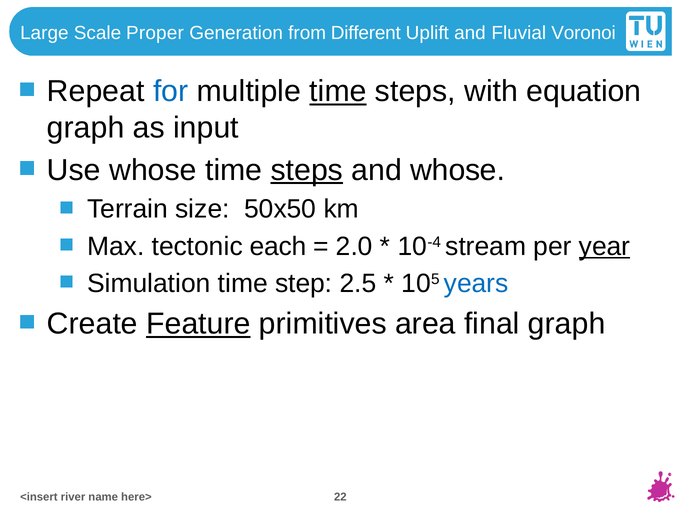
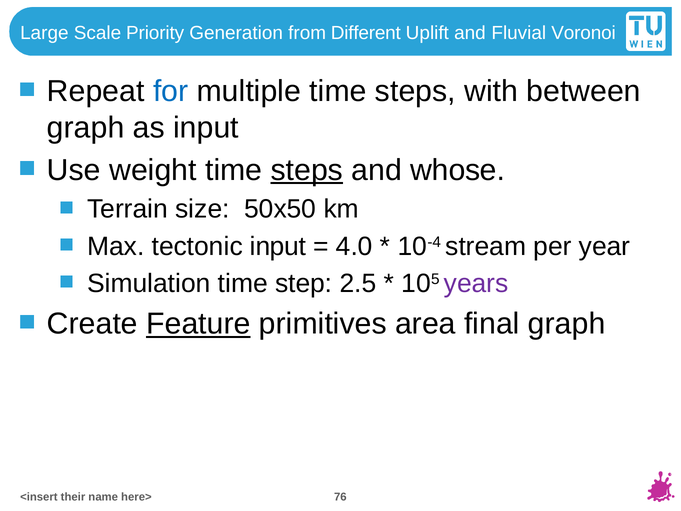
Proper: Proper -> Priority (155, 33)
time underline: present -> none (338, 91)
equation: equation -> between (584, 91)
Use whose: whose -> weight (153, 170)
tectonic each: each -> input (278, 246)
2.0: 2.0 -> 4.0 (354, 246)
year underline: present -> none (605, 246)
years colour: blue -> purple (476, 283)
river: river -> their (73, 497)
22: 22 -> 76 (340, 497)
